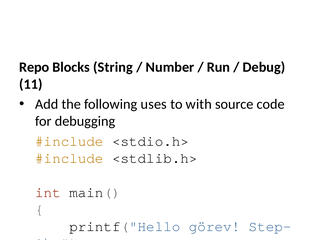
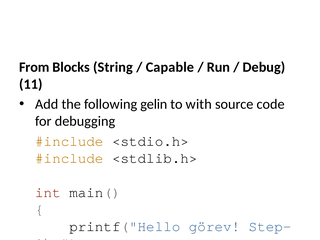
Repo: Repo -> From (34, 67)
Number: Number -> Capable (170, 67)
uses: uses -> gelin (154, 104)
